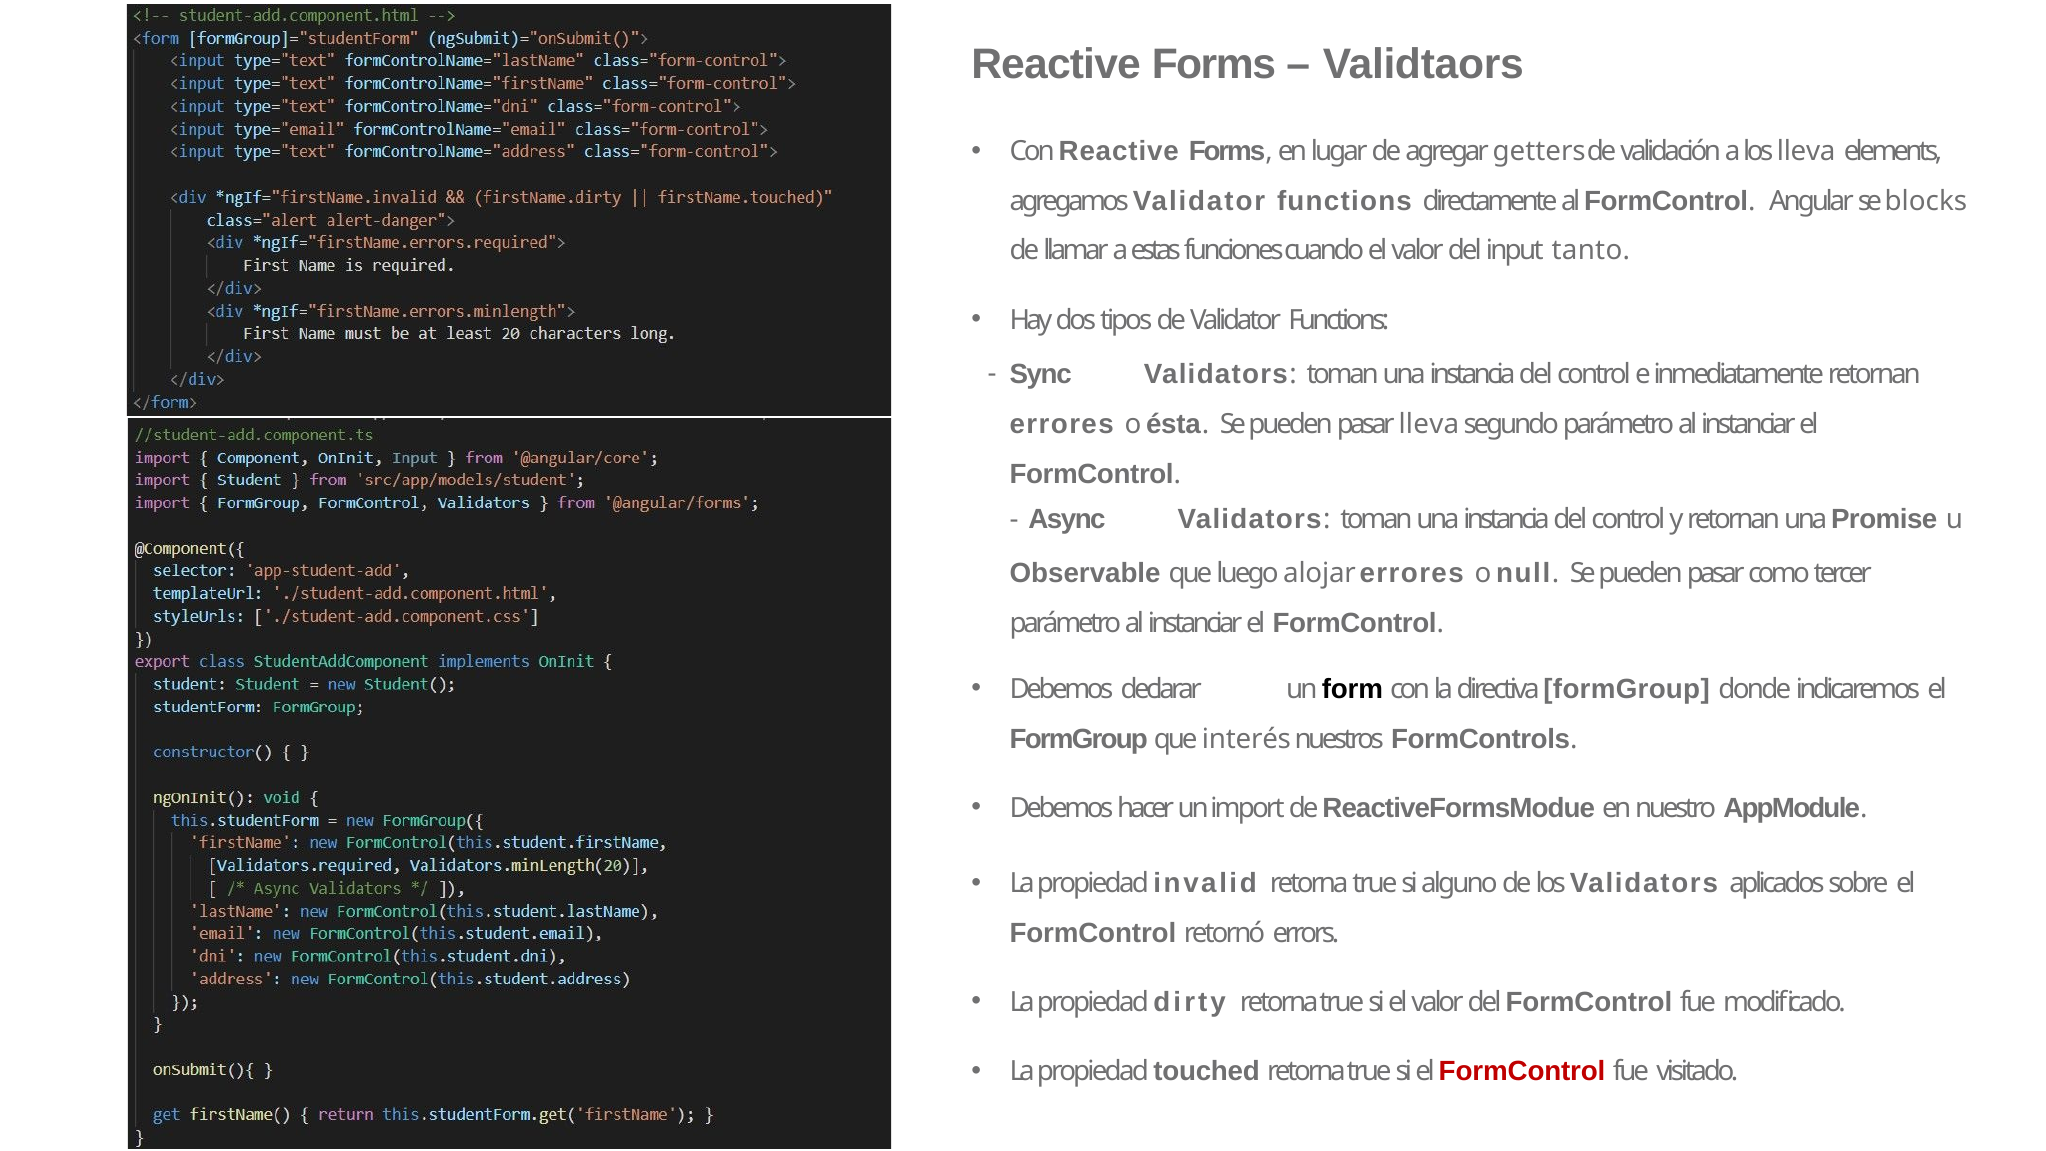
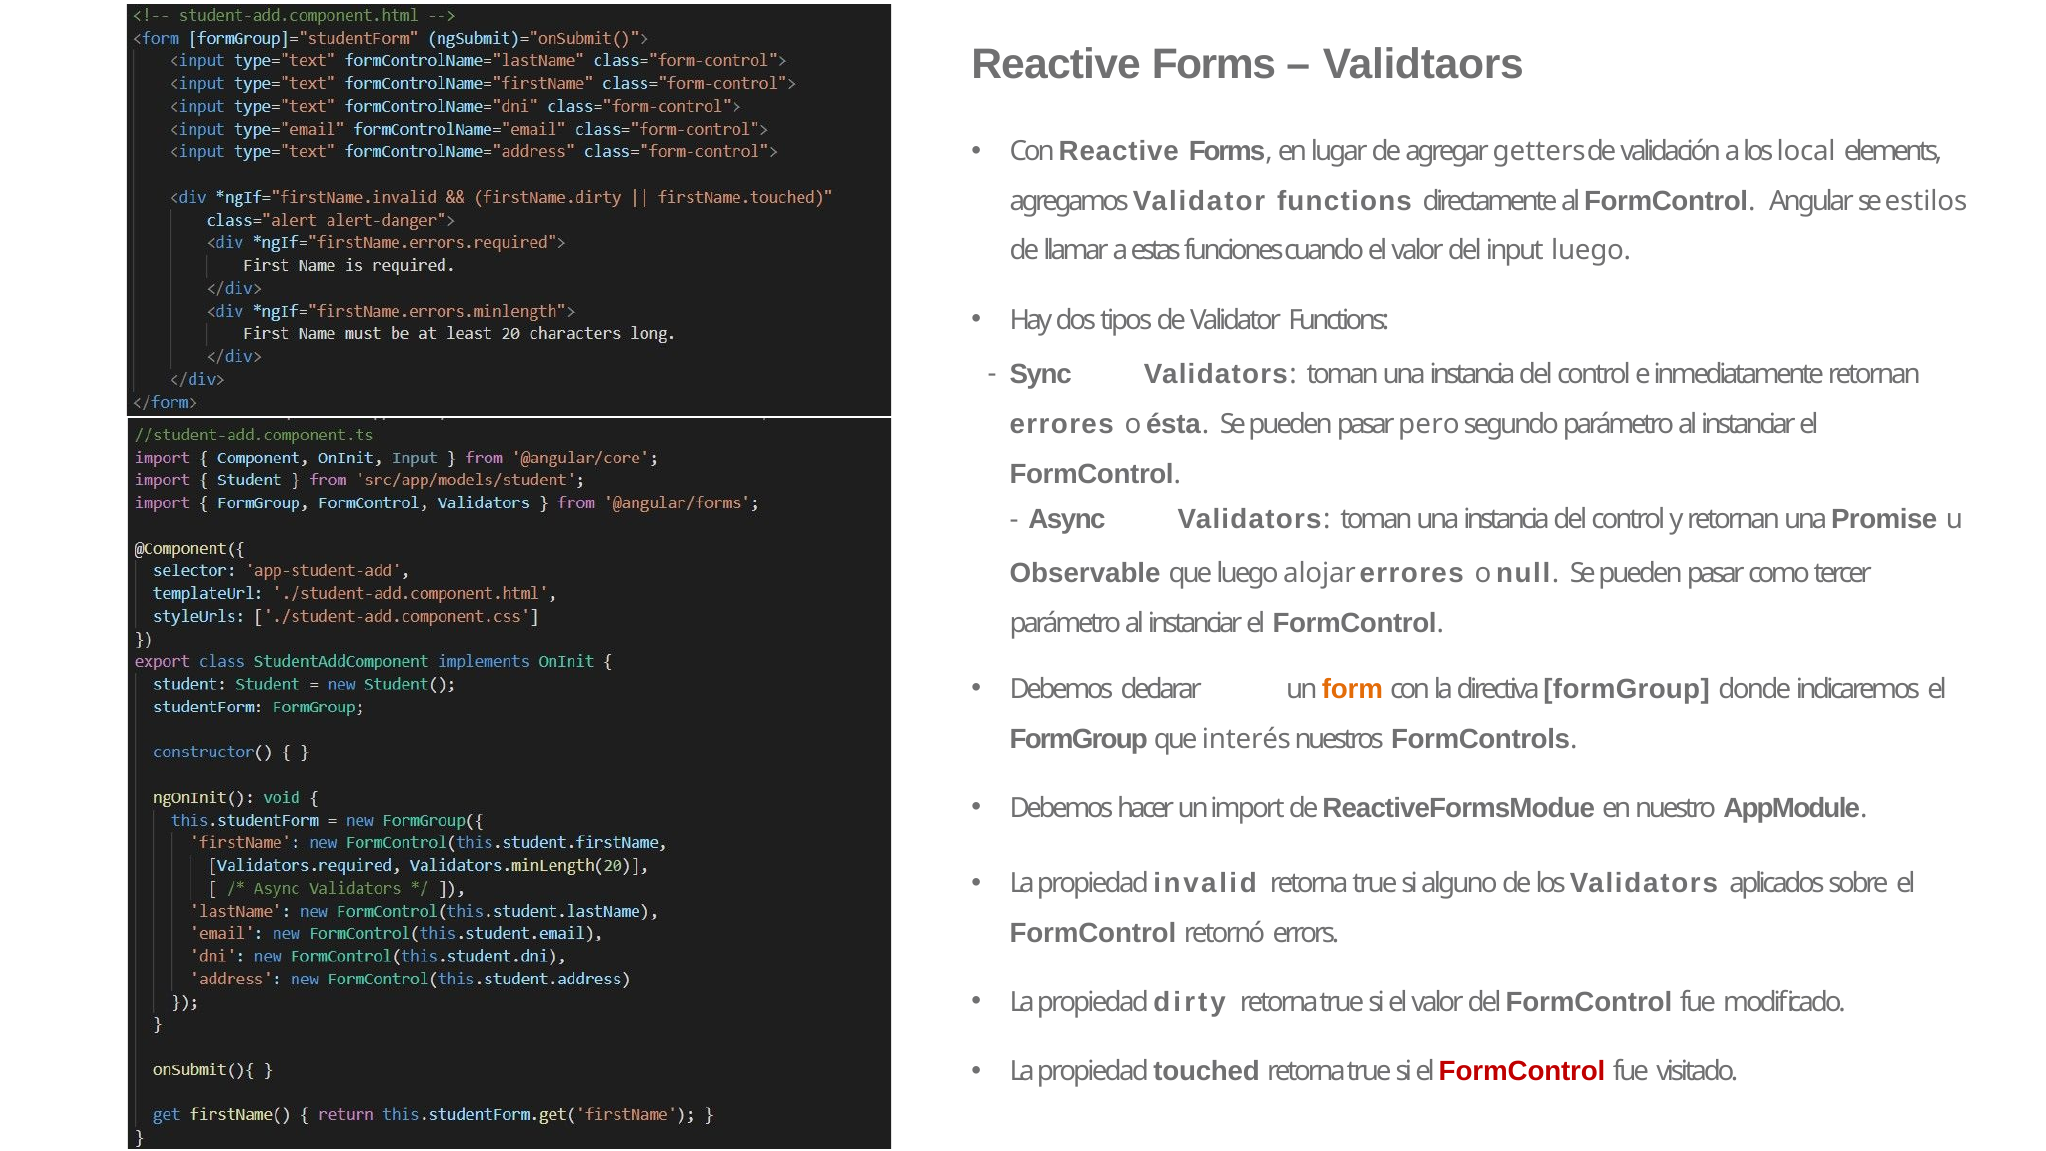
los lleva: lleva -> local (1806, 151)
blocks: blocks -> estilos (1926, 201)
input tanto: tanto -> luego (1591, 251)
pasar lleva: lleva -> pero (1429, 424)
form colour: black -> orange (1352, 689)
